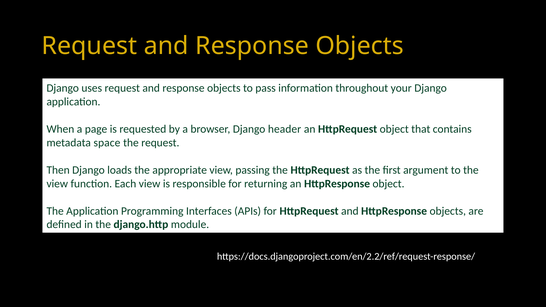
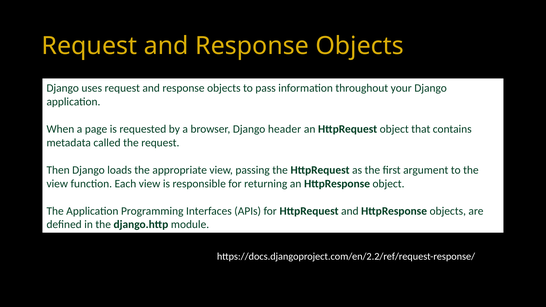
space: space -> called (107, 143)
